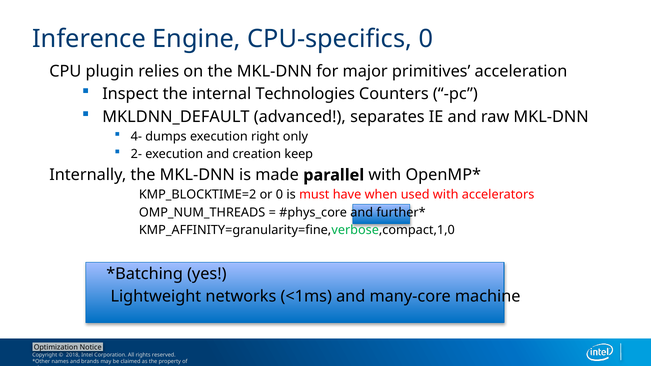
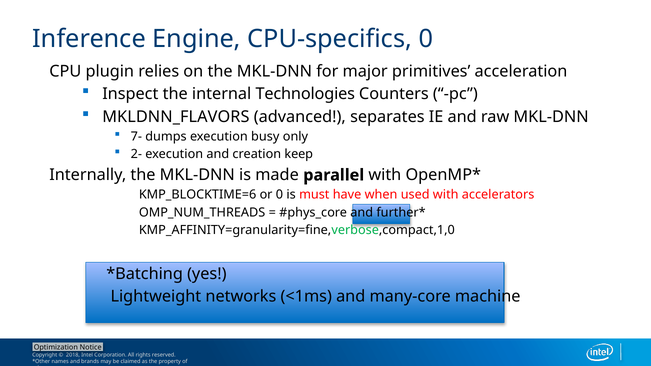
MKLDNN_DEFAULT: MKLDNN_DEFAULT -> MKLDNN_FLAVORS (176, 117)
4-: 4- -> 7- (136, 137)
right: right -> busy (265, 137)
KMP_BLOCKTIME=2: KMP_BLOCKTIME=2 -> KMP_BLOCKTIME=6 (198, 195)
